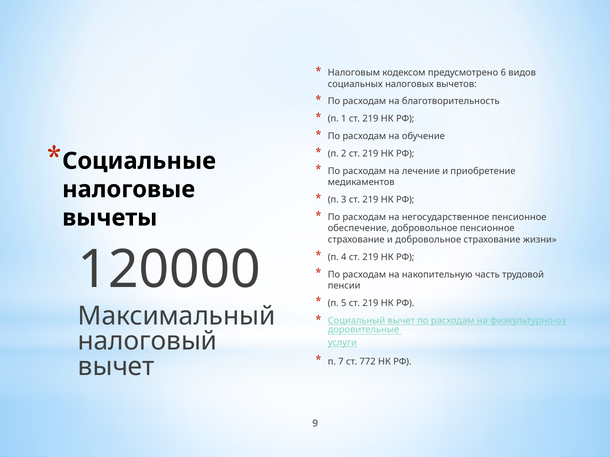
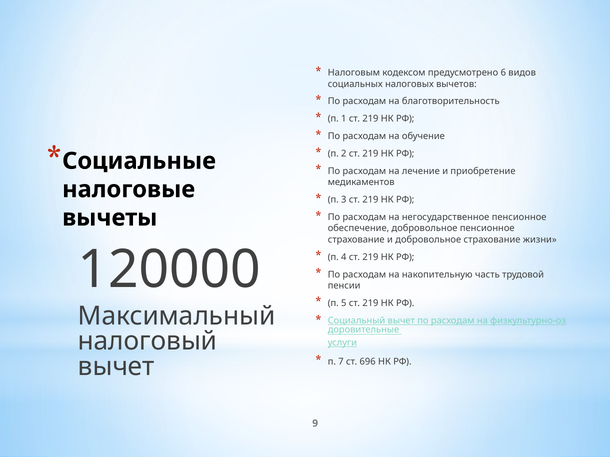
772: 772 -> 696 (368, 362)
